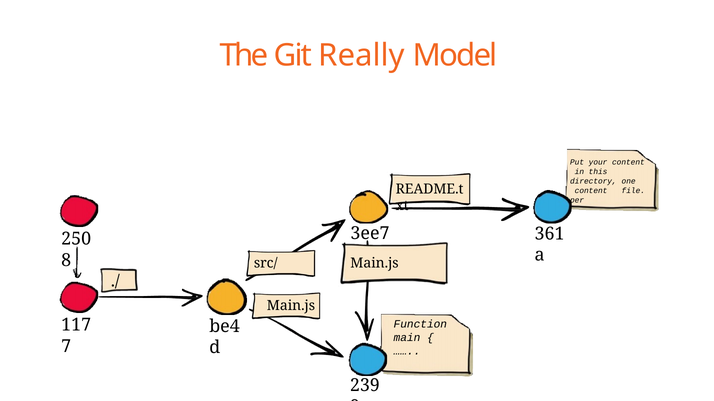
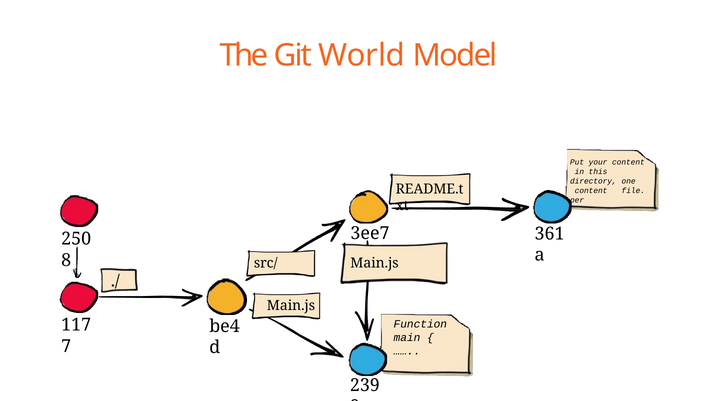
Really: Really -> World (362, 56)
